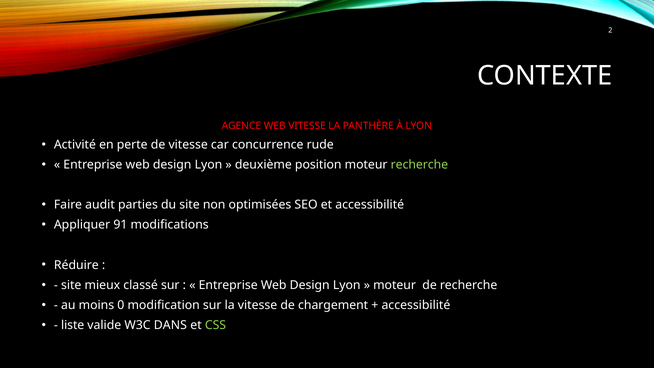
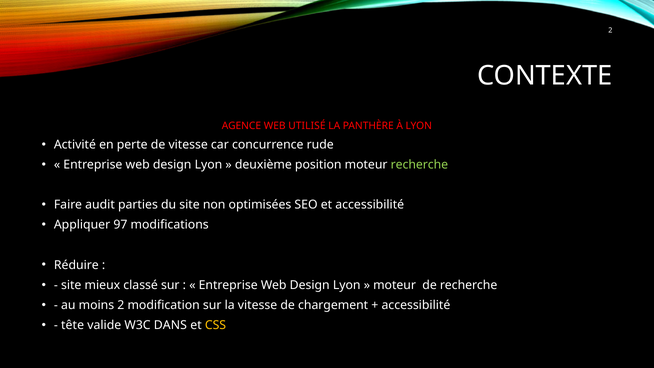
WEB VITESSE: VITESSE -> UTILISÉ (307, 126)
91: 91 -> 97 (120, 225)
moins 0: 0 -> 2 (121, 305)
liste: liste -> tête (73, 325)
CSS colour: light green -> yellow (215, 325)
